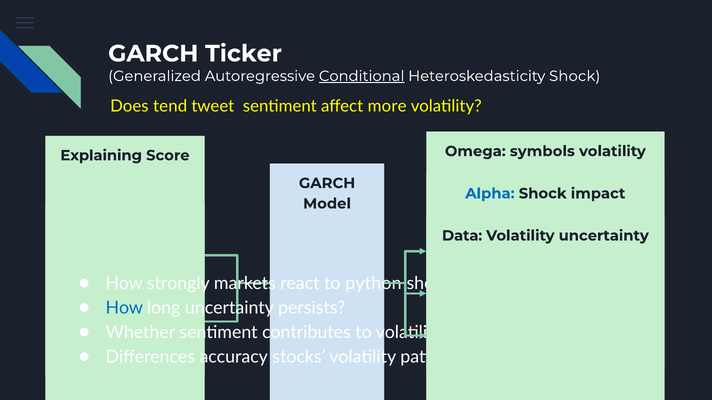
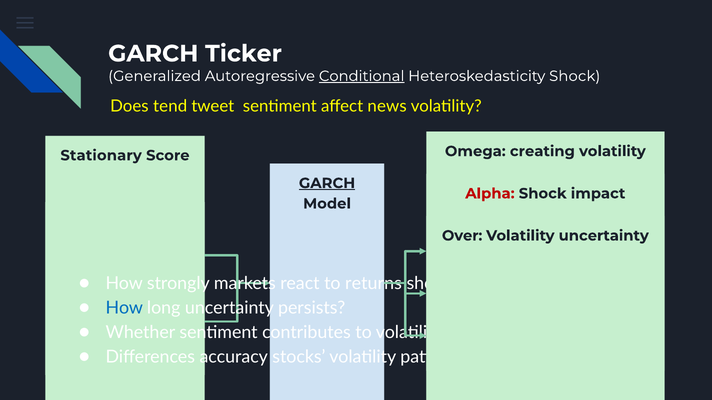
more: more -> news (387, 106)
symbols: symbols -> creating (542, 151)
Explaining: Explaining -> Stationary (101, 156)
GARCH underline: none -> present (327, 183)
Alpha colour: blue -> red (490, 194)
Data: Data -> Over (462, 236)
python: python -> returns (373, 284)
